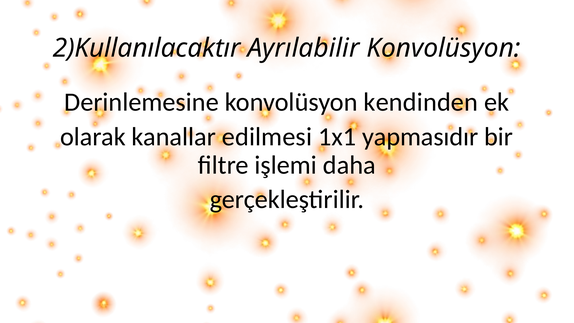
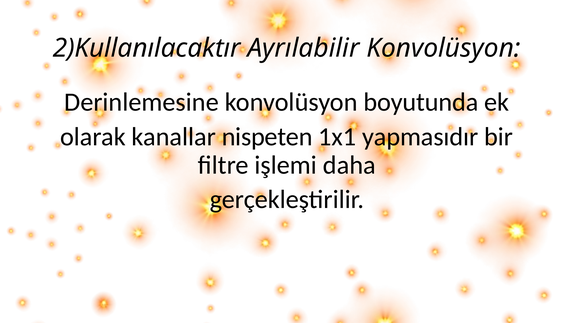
kendinden: kendinden -> boyutunda (421, 102)
edilmesi: edilmesi -> nispeten (267, 137)
